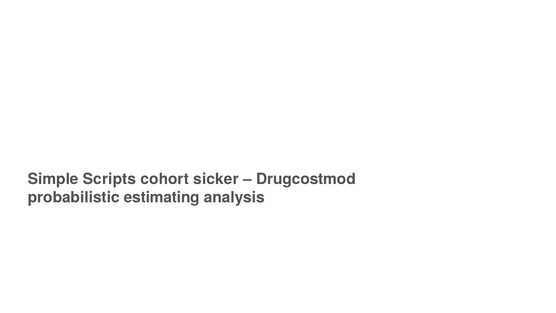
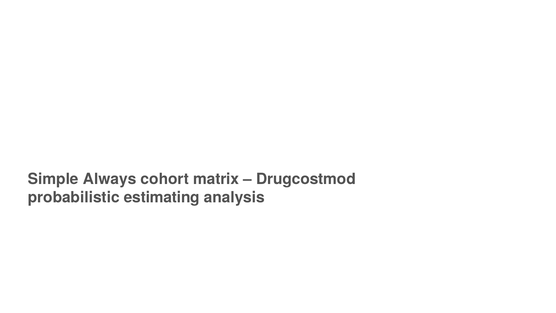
Scripts: Scripts -> Always (110, 179)
sicker: sicker -> matrix (216, 179)
